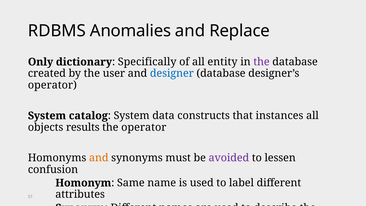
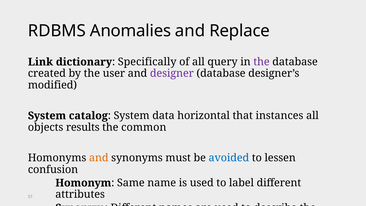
Only: Only -> Link (40, 62)
entity: entity -> query (223, 62)
designer colour: blue -> purple (172, 73)
operator: operator -> modified (52, 85)
constructs: constructs -> horizontal (204, 116)
the operator: operator -> common (144, 127)
avoided colour: purple -> blue (229, 158)
